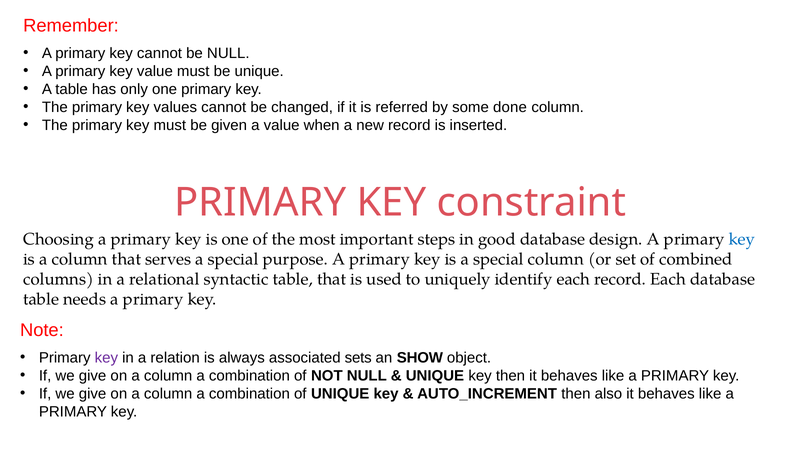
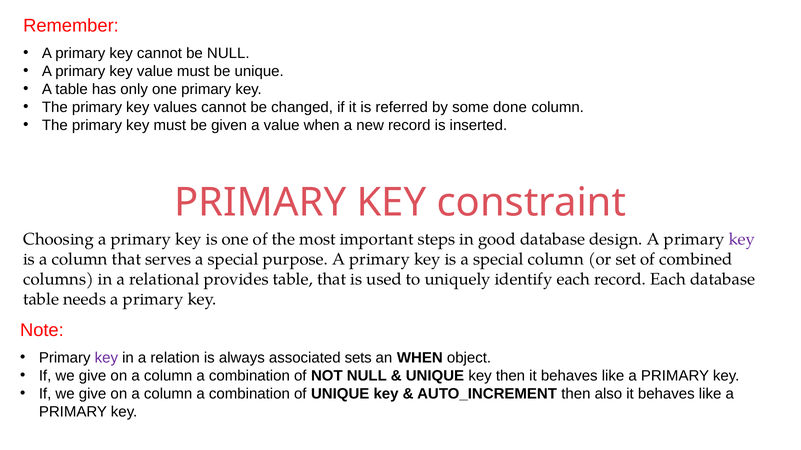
key colour: blue -> purple (742, 239)
syntactic: syntactic -> provides (236, 279)
an SHOW: SHOW -> WHEN (420, 358)
